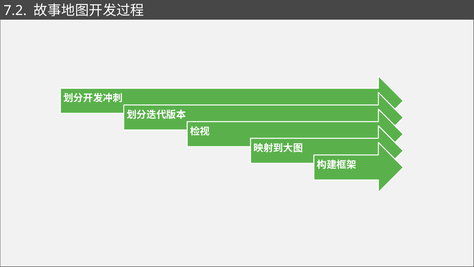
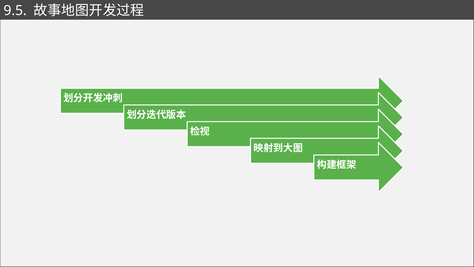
7.2: 7.2 -> 9.5 (15, 11)
